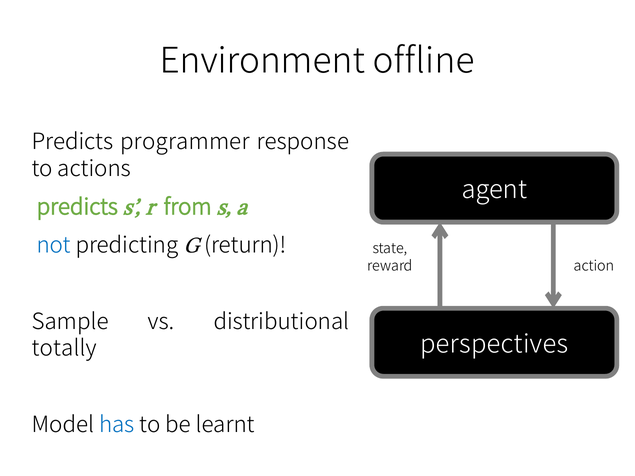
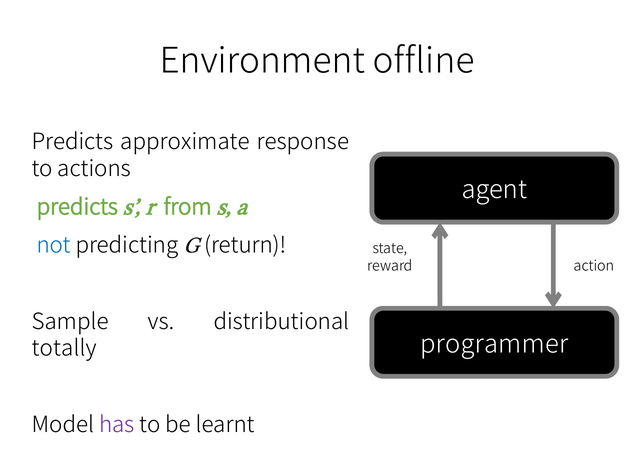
programmer: programmer -> approximate (185, 142)
perspectives: perspectives -> programmer (494, 344)
has colour: blue -> purple (117, 425)
